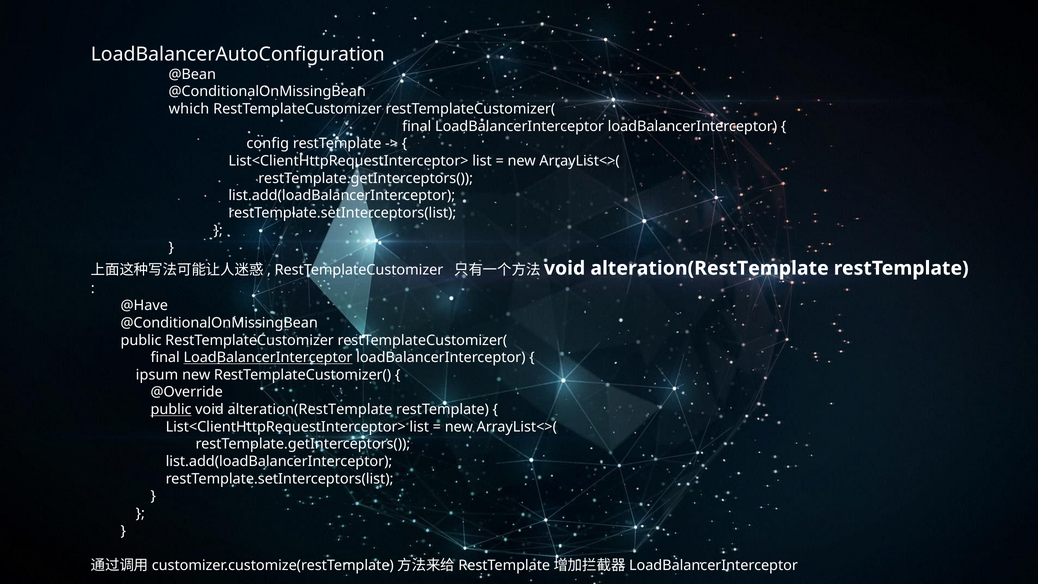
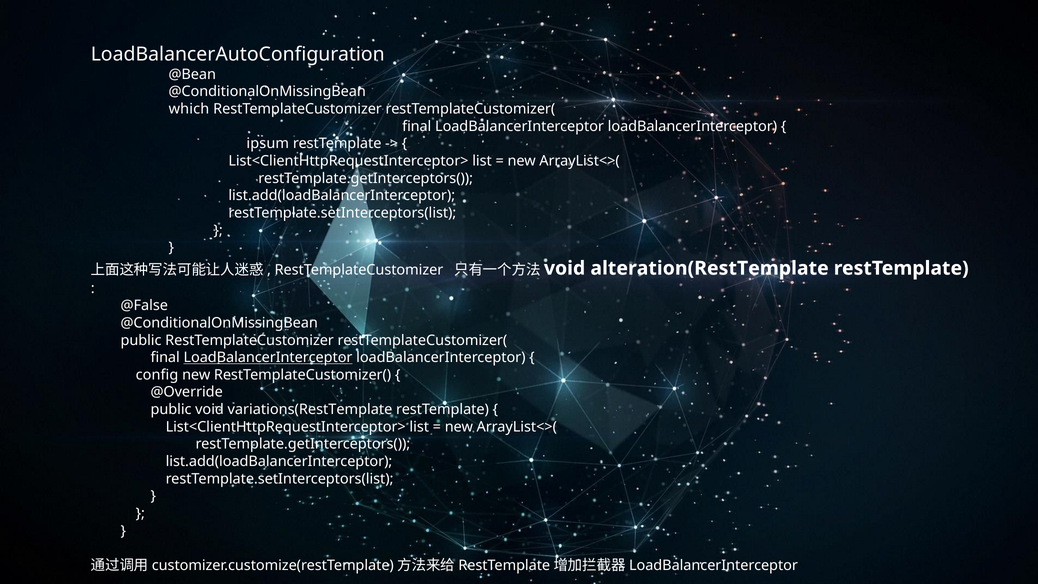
config: config -> ipsum (268, 144)
@Have: @Have -> @False (144, 306)
ipsum: ipsum -> config (157, 375)
public underline: present -> none (171, 409)
void alteration(RestTemplate: alteration(RestTemplate -> variations(RestTemplate (310, 409)
